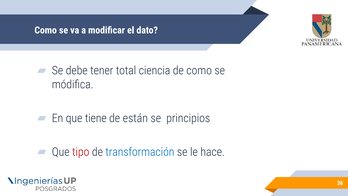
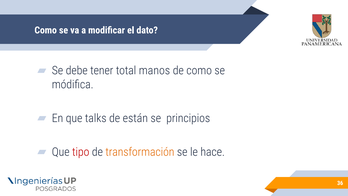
ciencia: ciencia -> manos (154, 71)
tiene: tiene -> talks (96, 118)
transformación colour: blue -> orange (140, 152)
